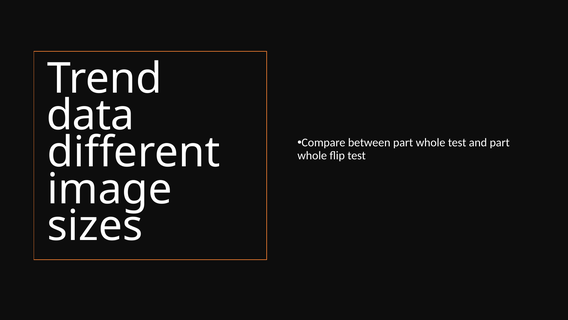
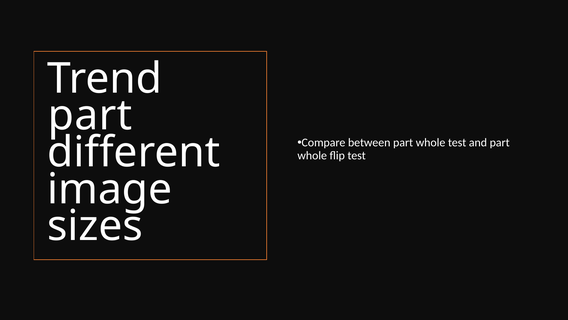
data: data -> part (90, 115)
